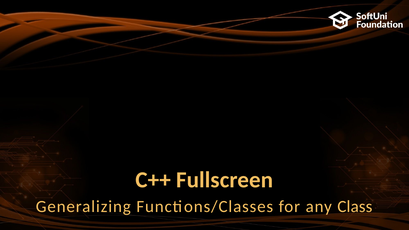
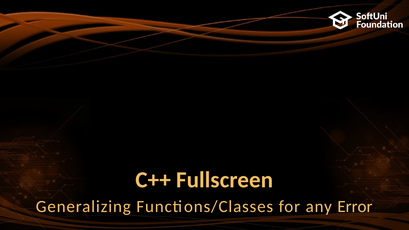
Class: Class -> Error (355, 207)
